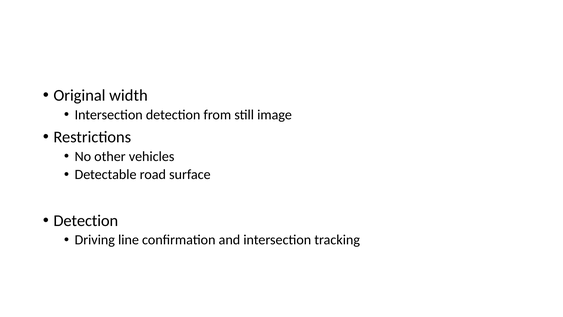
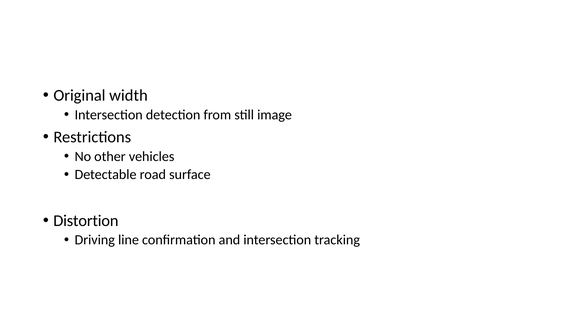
Detection: Detection -> Distortion (86, 220)
